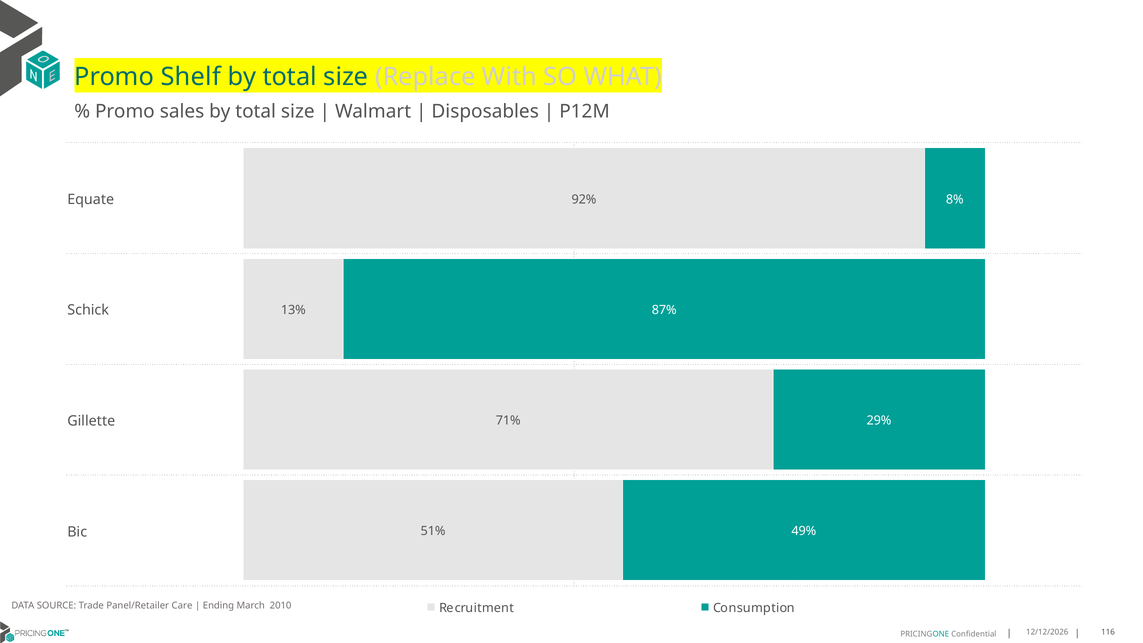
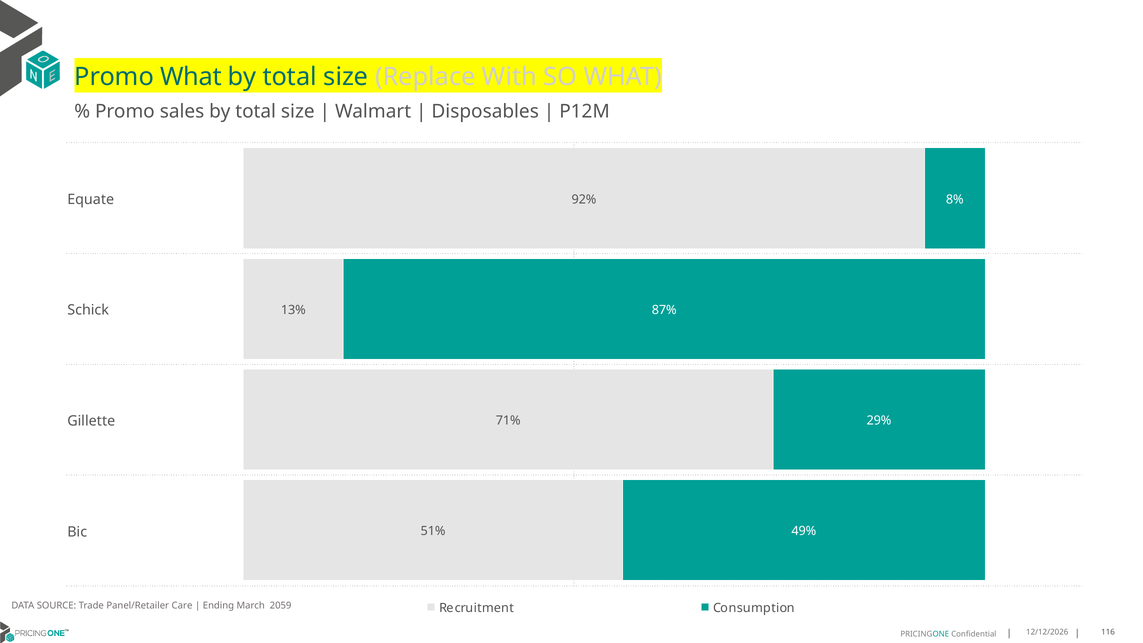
Promo Shelf: Shelf -> What (191, 77)
2010: 2010 -> 2059 (281, 606)
